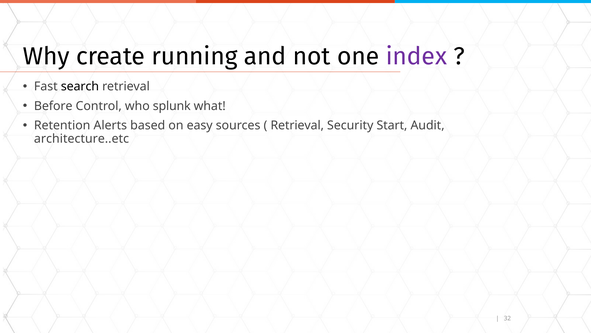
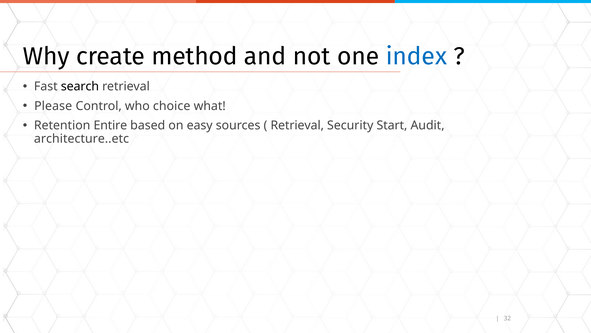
running: running -> method (195, 56)
index colour: purple -> blue (416, 56)
Before: Before -> Please (53, 106)
splunk: splunk -> choice (172, 106)
Alerts: Alerts -> Entire (110, 125)
